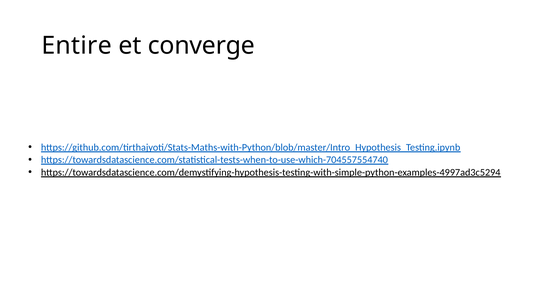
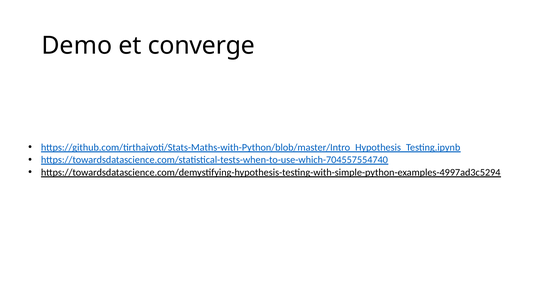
Entire: Entire -> Demo (77, 46)
